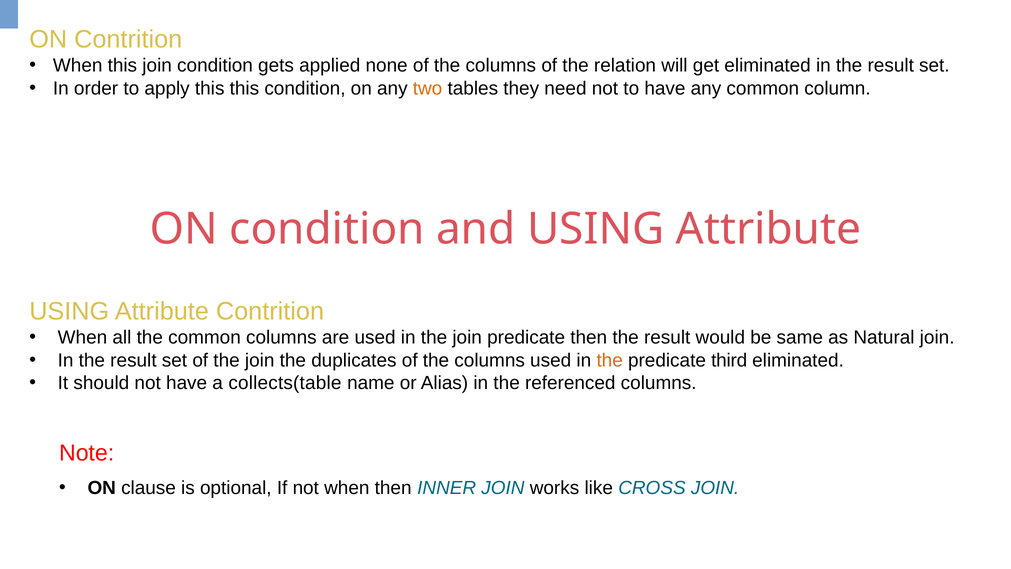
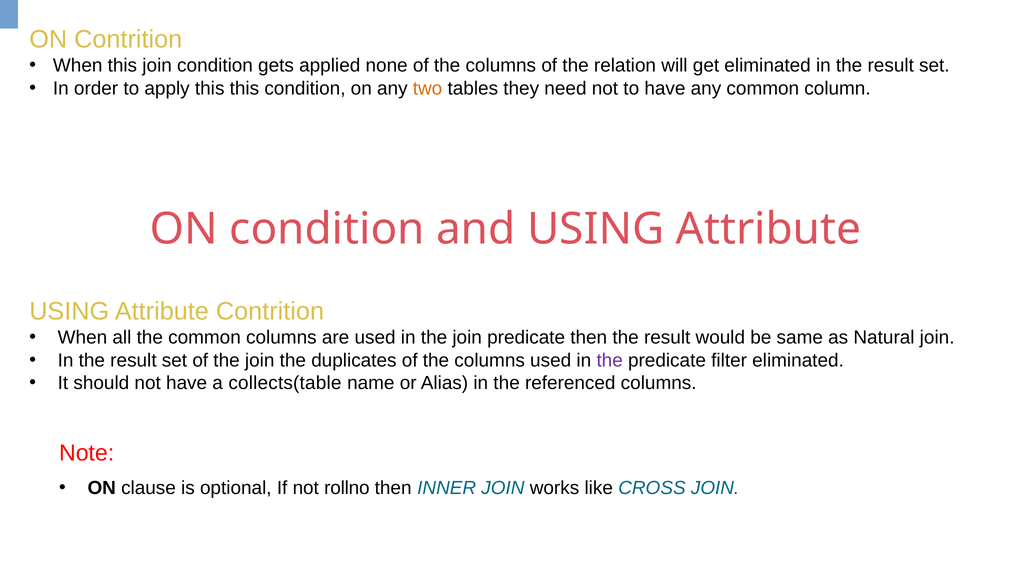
the colour: orange -> purple (610, 360)
third: third -> filter (729, 360)
not when: when -> rollno (347, 488)
